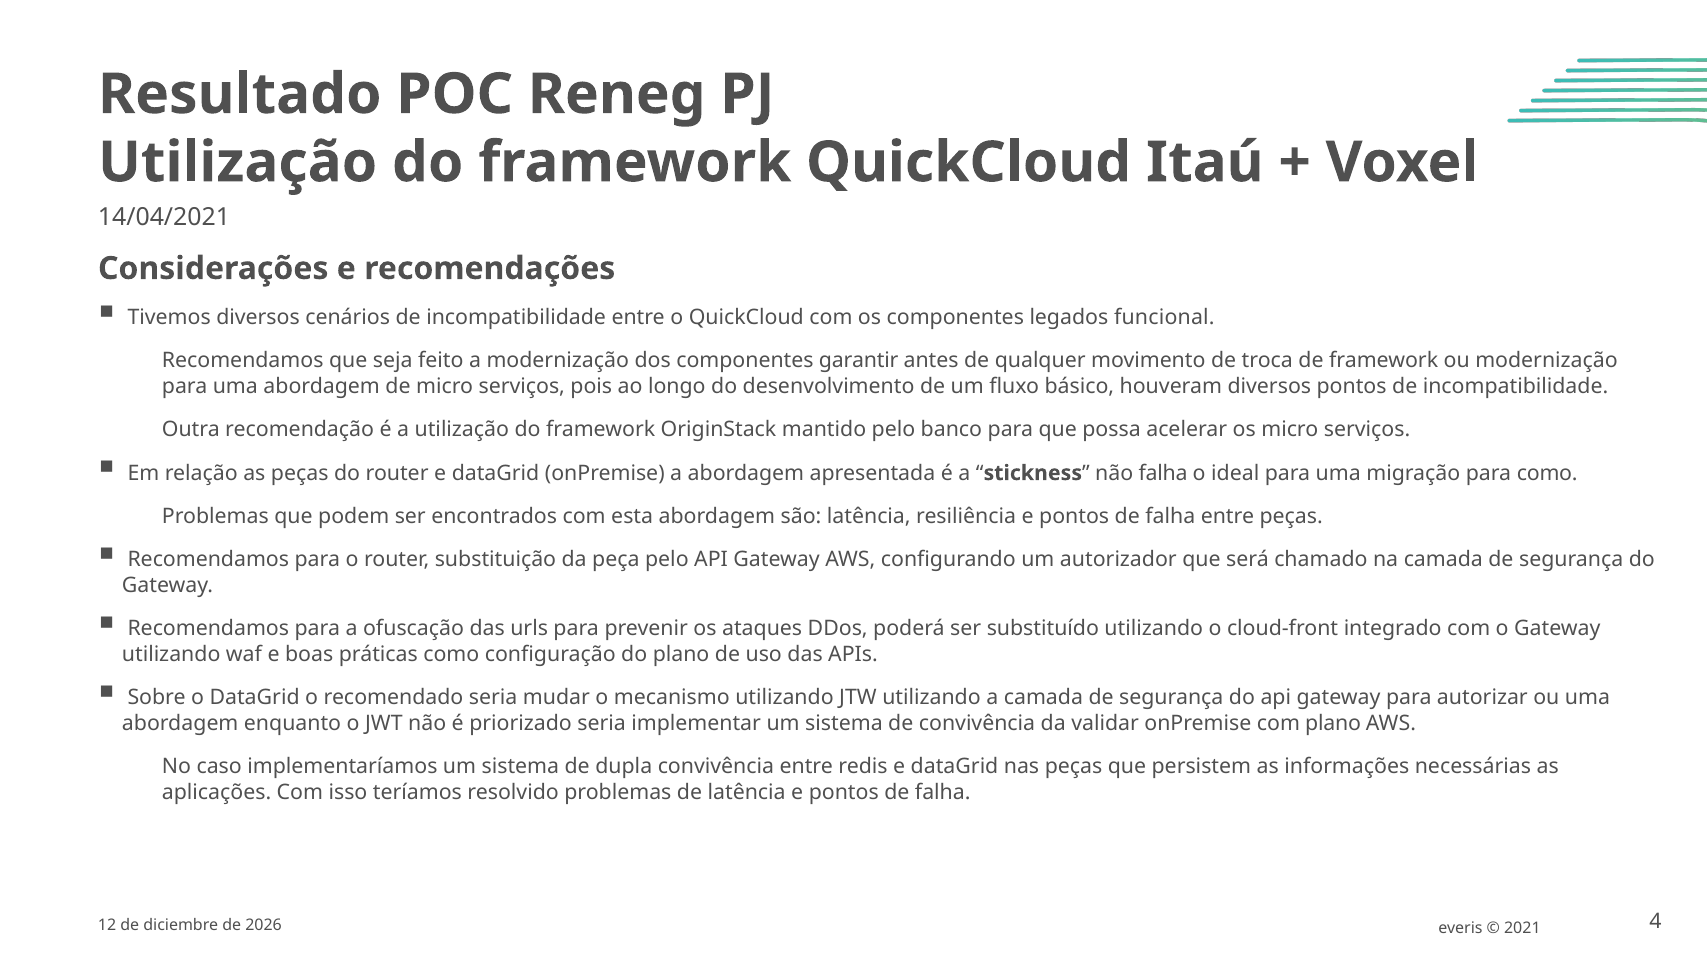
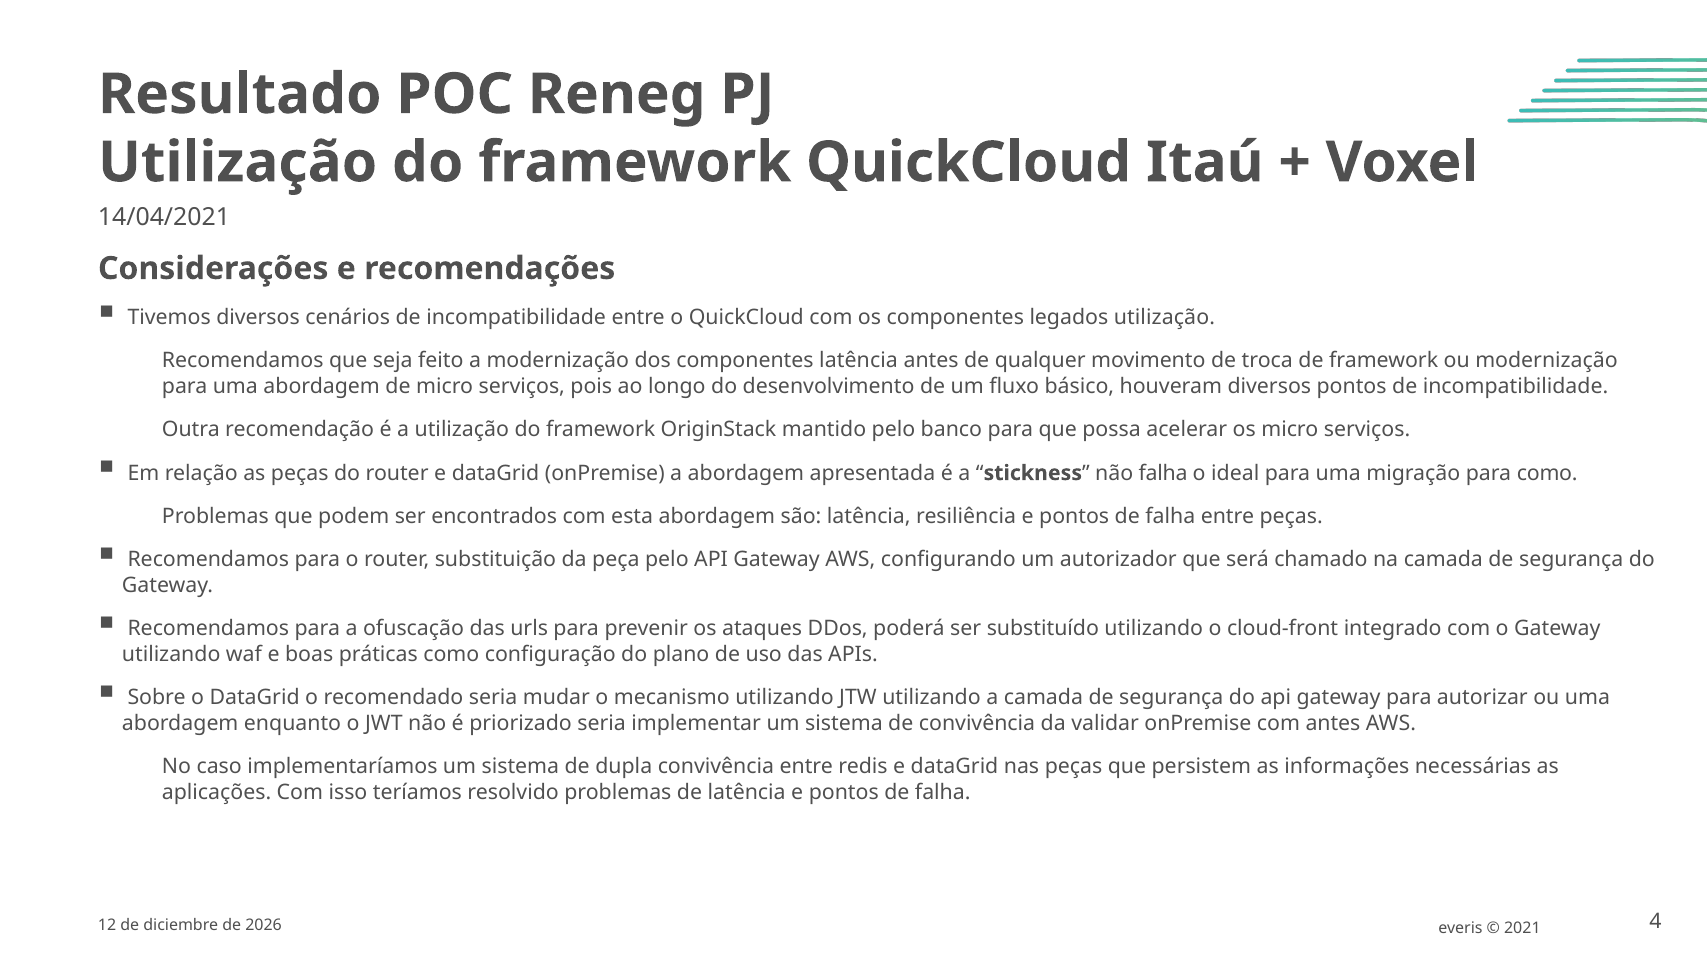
legados funcional: funcional -> utilização (1164, 318)
componentes garantir: garantir -> latência (859, 361)
com plano: plano -> antes (1333, 723)
